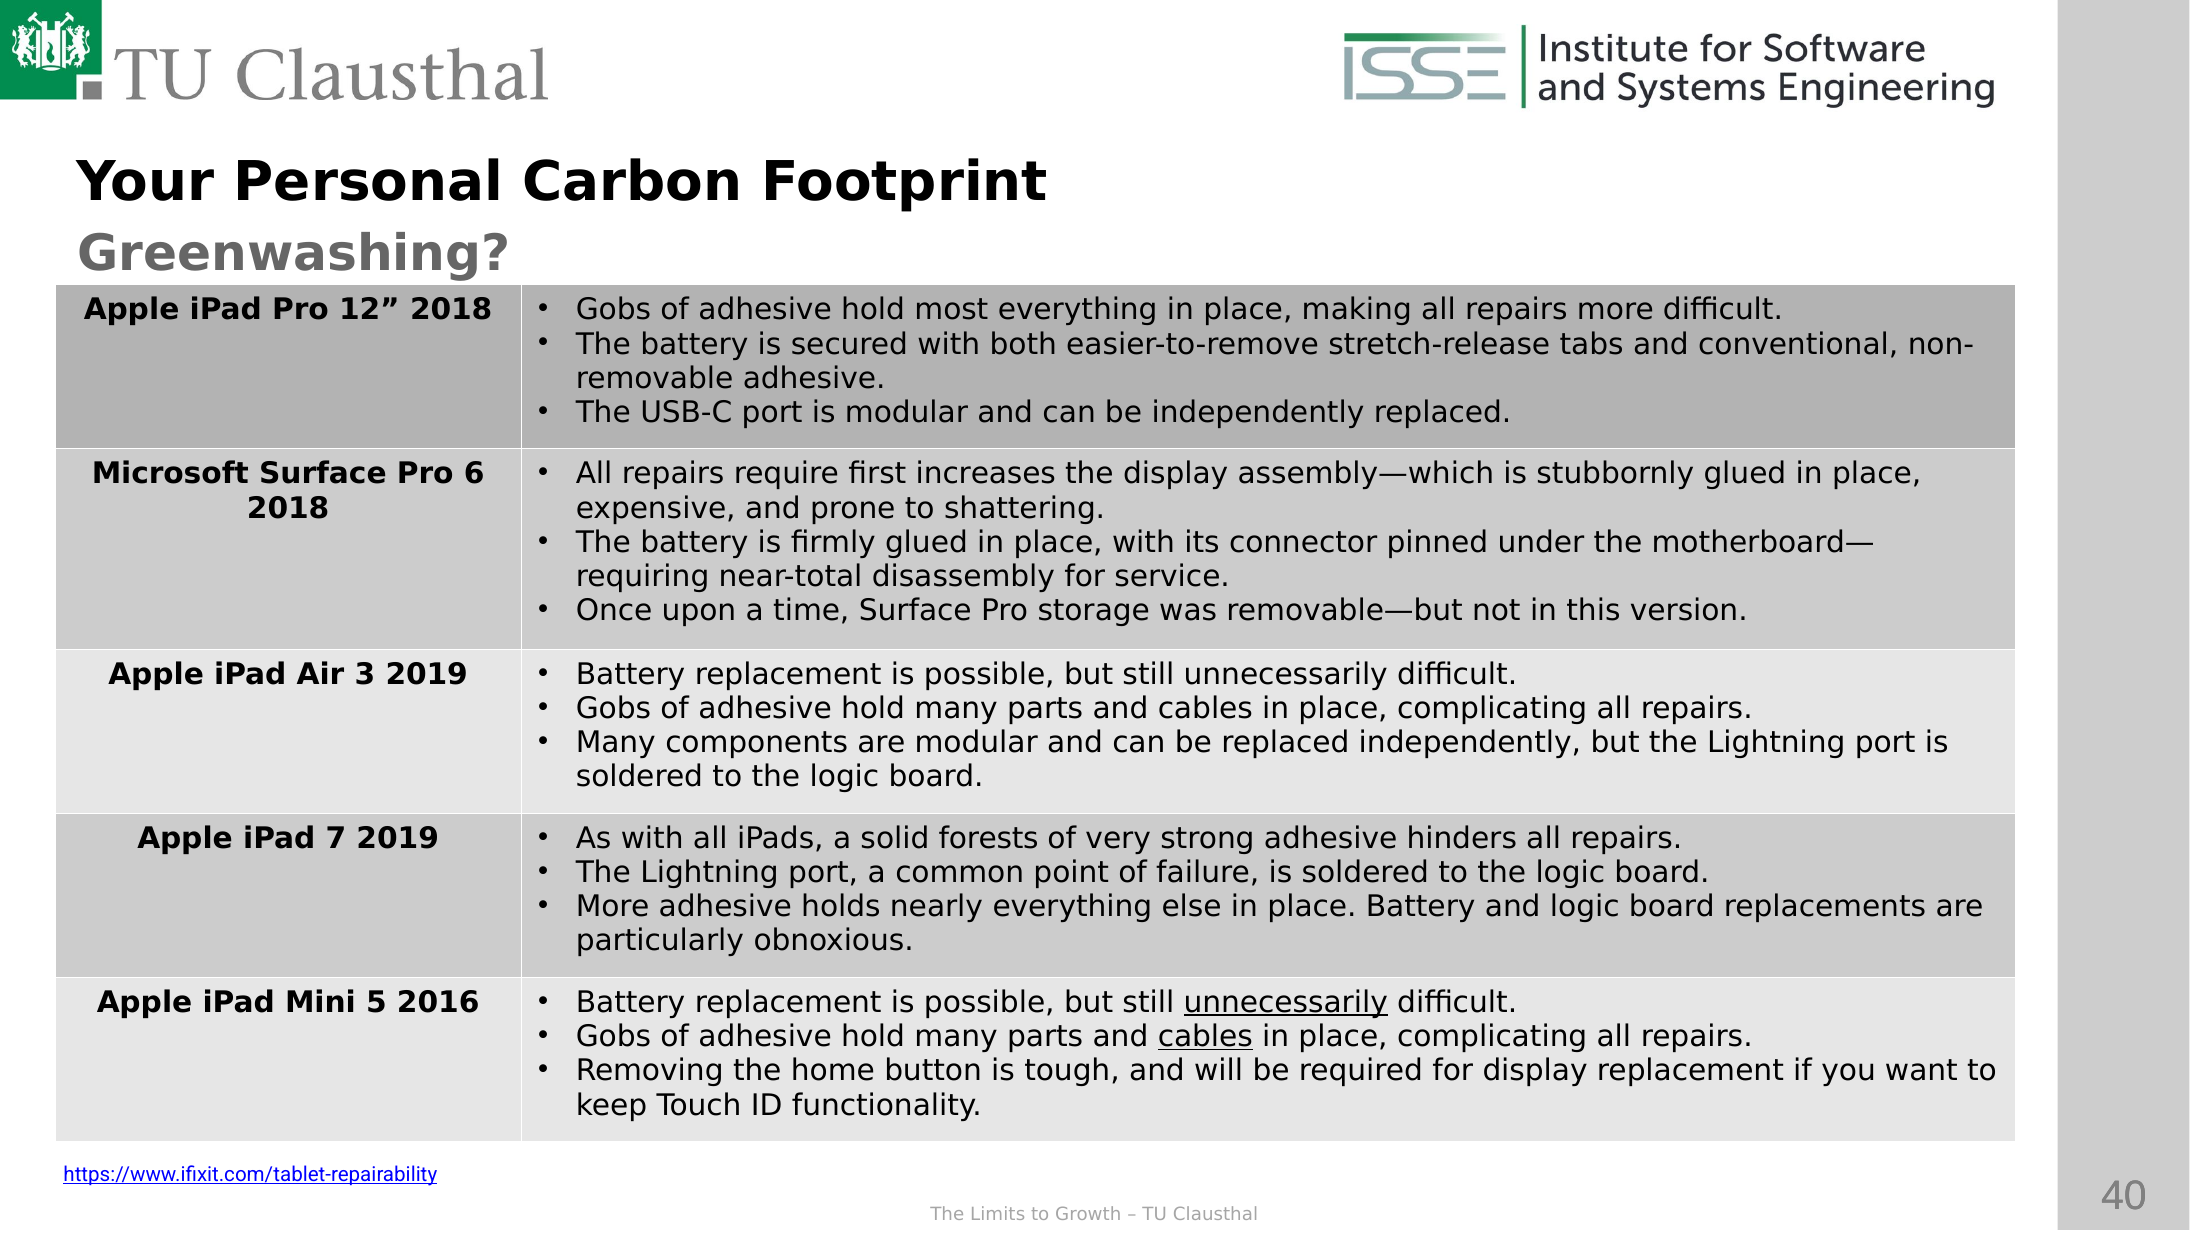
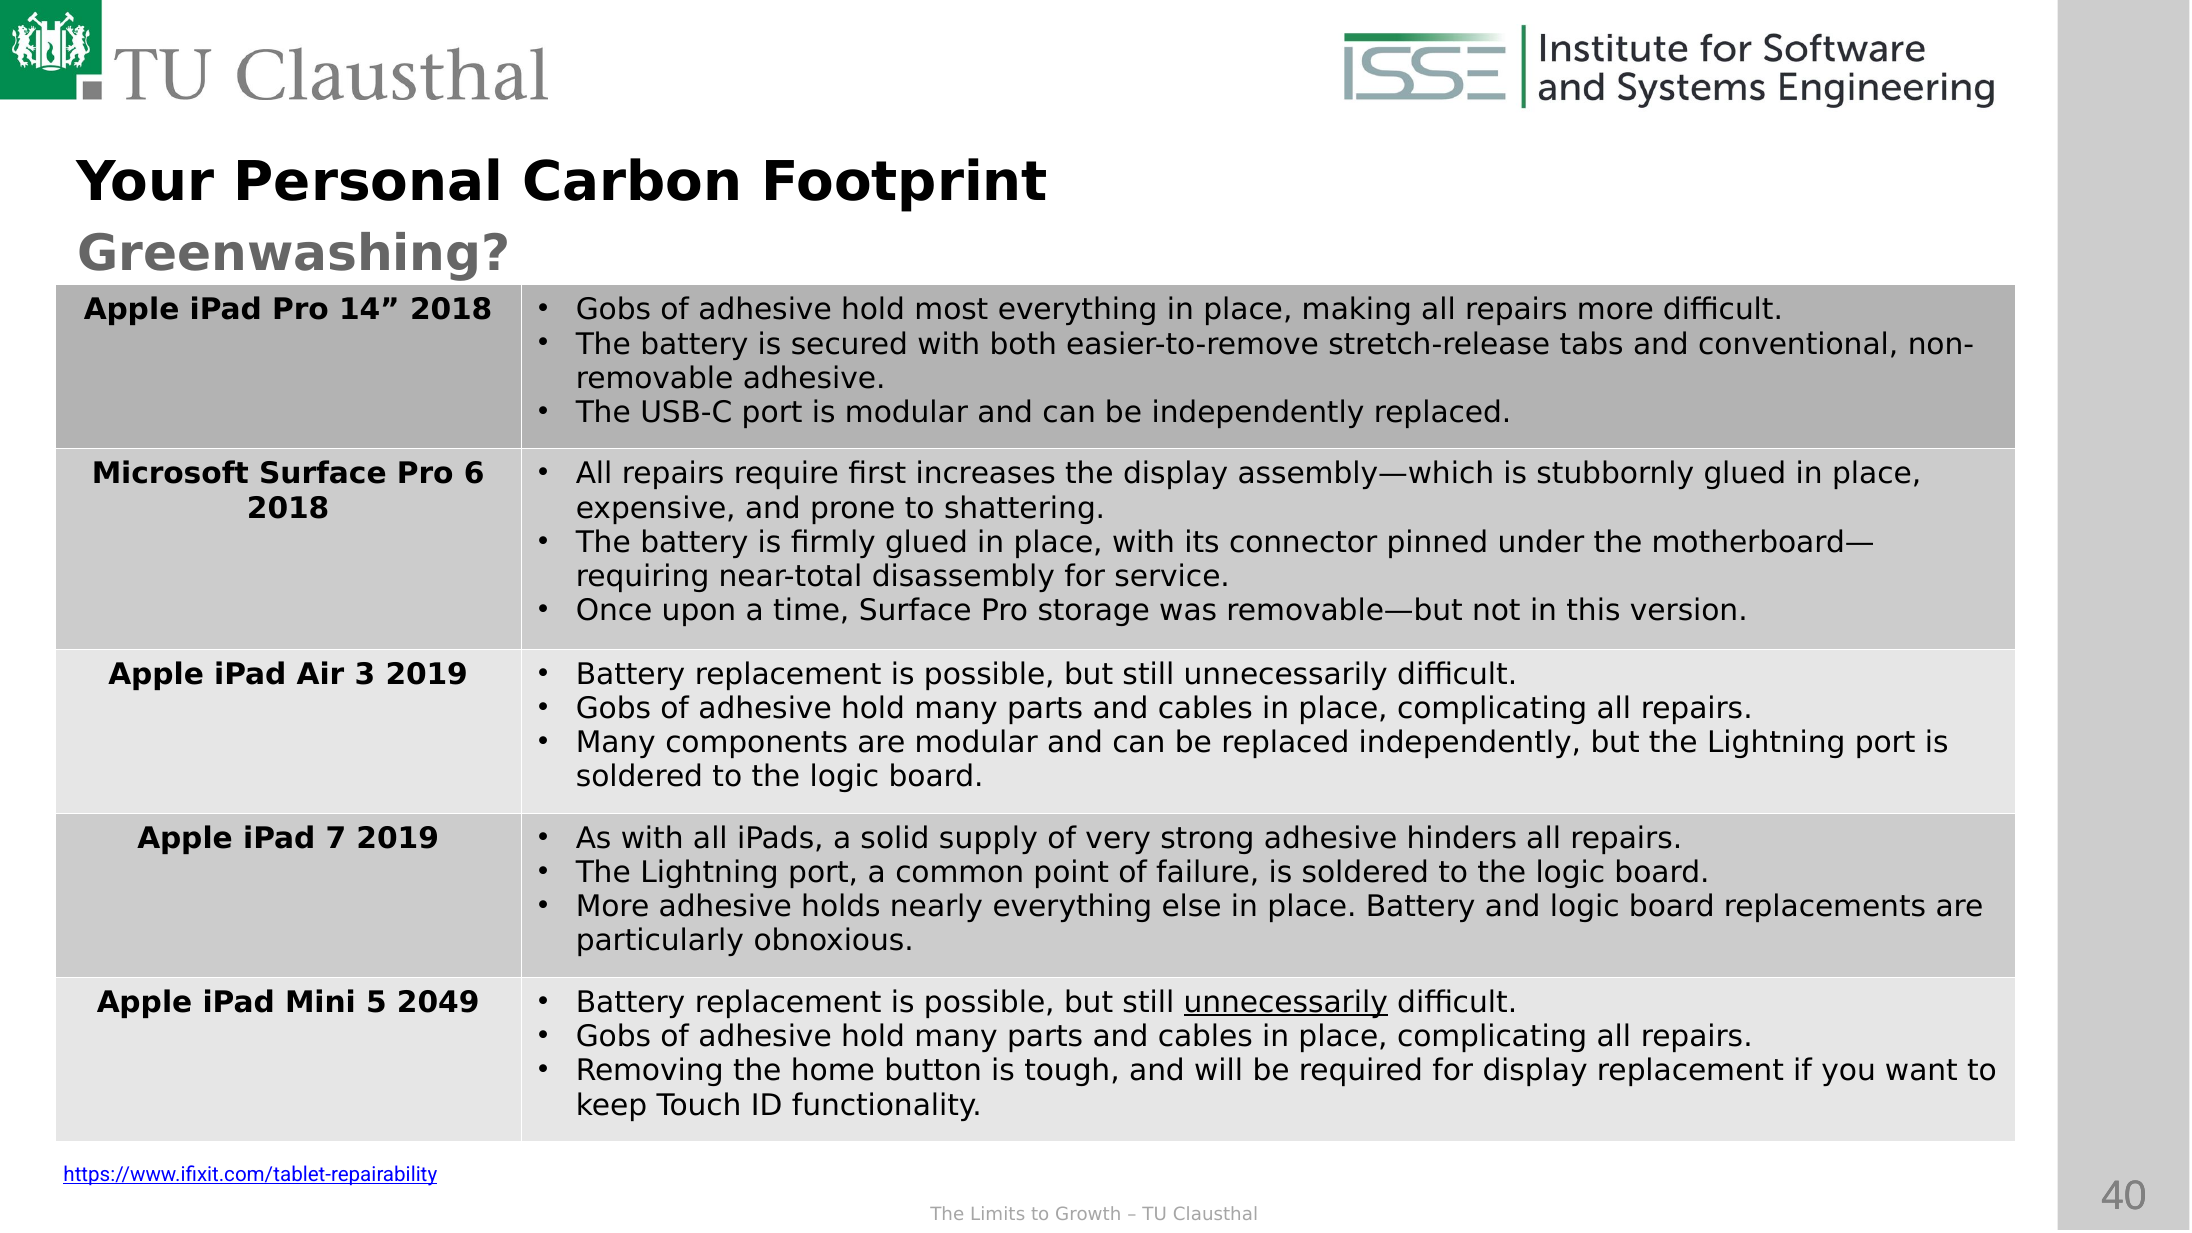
12: 12 -> 14 (369, 310)
forests: forests -> supply (988, 838)
2016: 2016 -> 2049 (438, 1002)
cables underline: present -> none (1205, 1037)
